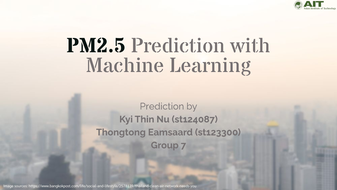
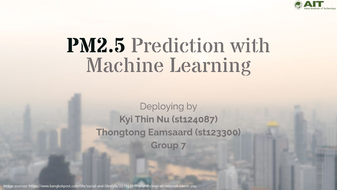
Prediction: Prediction -> Deploying (162, 106)
